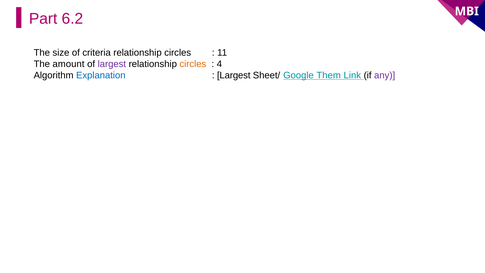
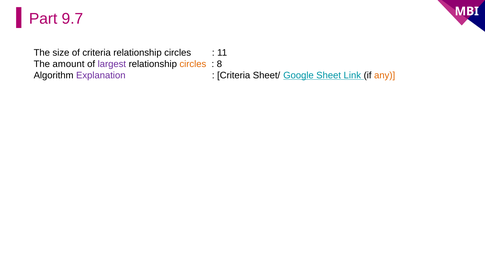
6.2: 6.2 -> 9.7 (72, 19)
4: 4 -> 8 (219, 64)
Explanation colour: blue -> purple (101, 75)
Largest: Largest -> Criteria (234, 75)
Them: Them -> Sheet (329, 75)
any colour: purple -> orange (385, 75)
